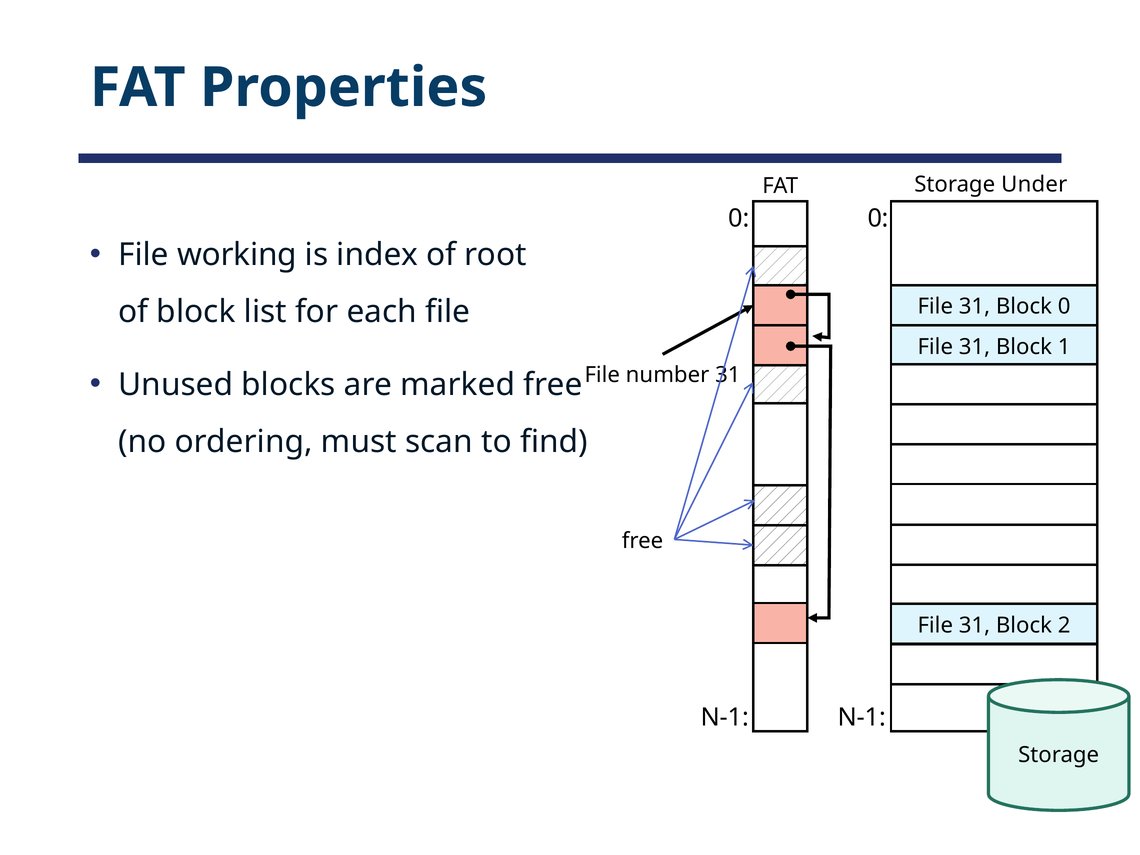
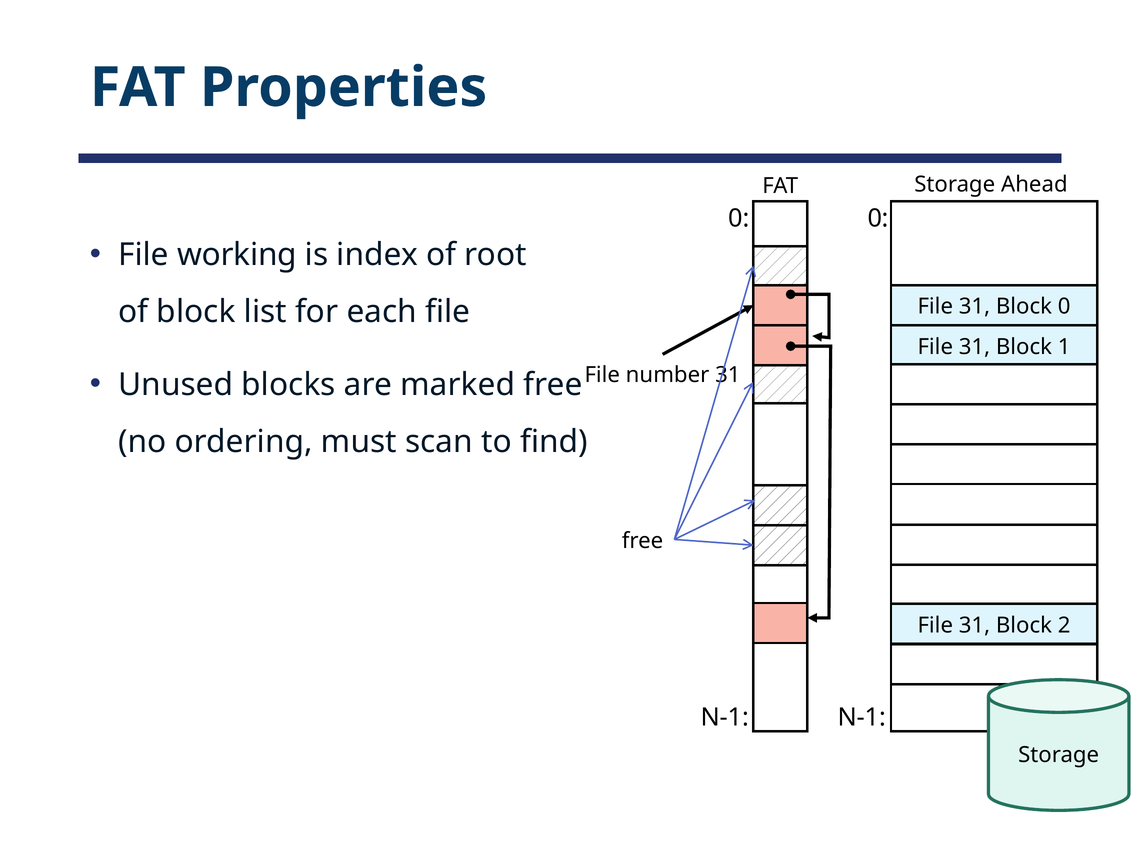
Under: Under -> Ahead (1034, 184)
